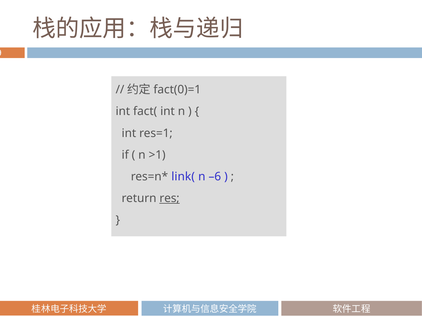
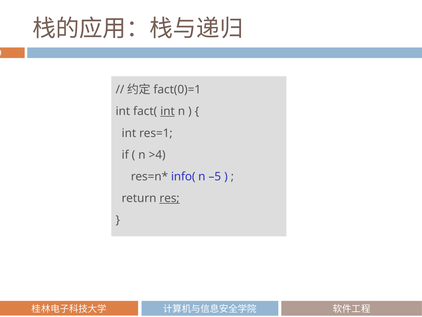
int underline: none -> present (168, 111)
>1: >1 -> >4 (157, 155)
link(: link( -> info( (183, 176)
–6: –6 -> –5 (215, 176)
